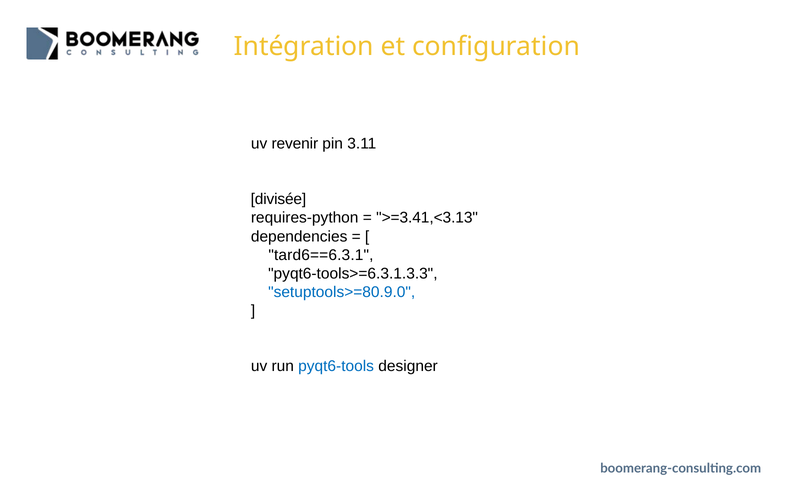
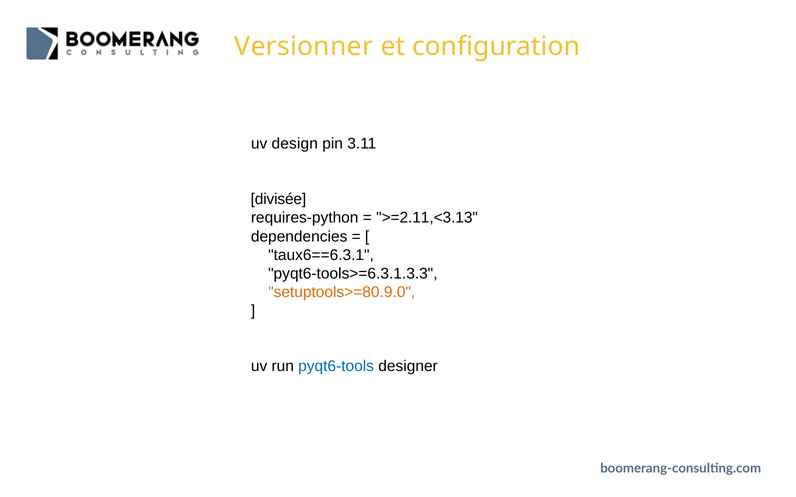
Intégration: Intégration -> Versionner (304, 47)
revenir: revenir -> design (295, 144)
>=3.41,<3.13: >=3.41,<3.13 -> >=2.11,<3.13 (427, 218)
tard6==6.3.1: tard6==6.3.1 -> taux6==6.3.1 (321, 255)
setuptools>=80.9.0 colour: blue -> orange (342, 292)
